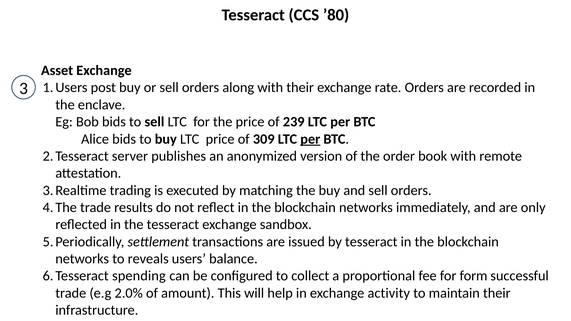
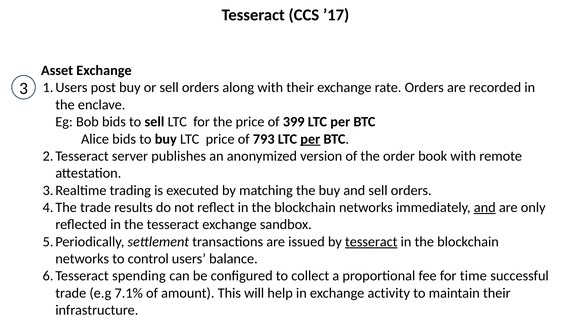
’80: ’80 -> ’17 (336, 15)
239: 239 -> 399 (294, 122)
309: 309 -> 793 (264, 139)
and underline: none -> present (485, 208)
tesseract underline: none -> present (371, 242)
reveals: reveals -> control (148, 259)
form: form -> time (473, 276)
2.0%: 2.0% -> 7.1% (129, 293)
